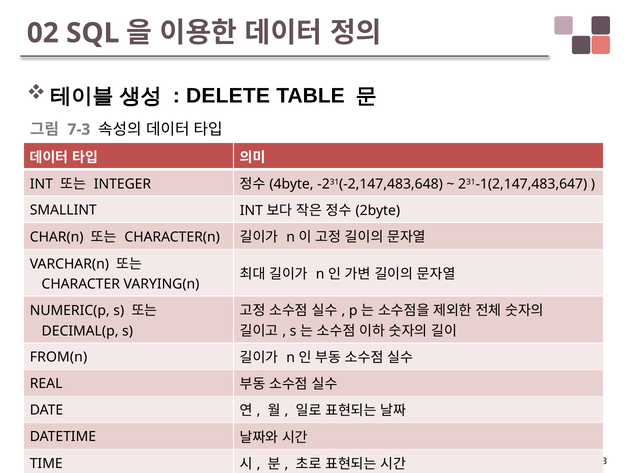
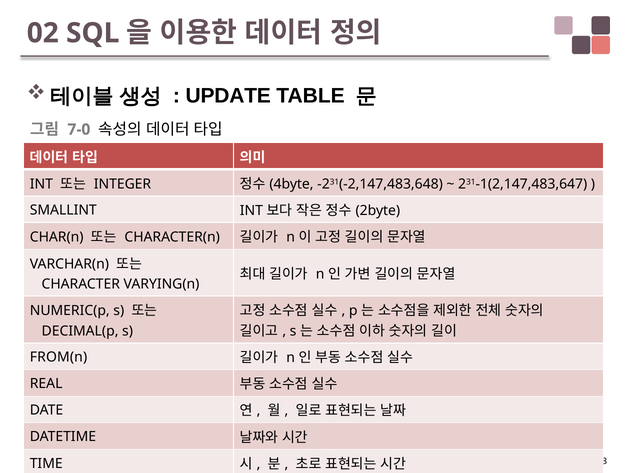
DELETE: DELETE -> UPDATE (228, 96)
7-3: 7-3 -> 7-0 (79, 129)
